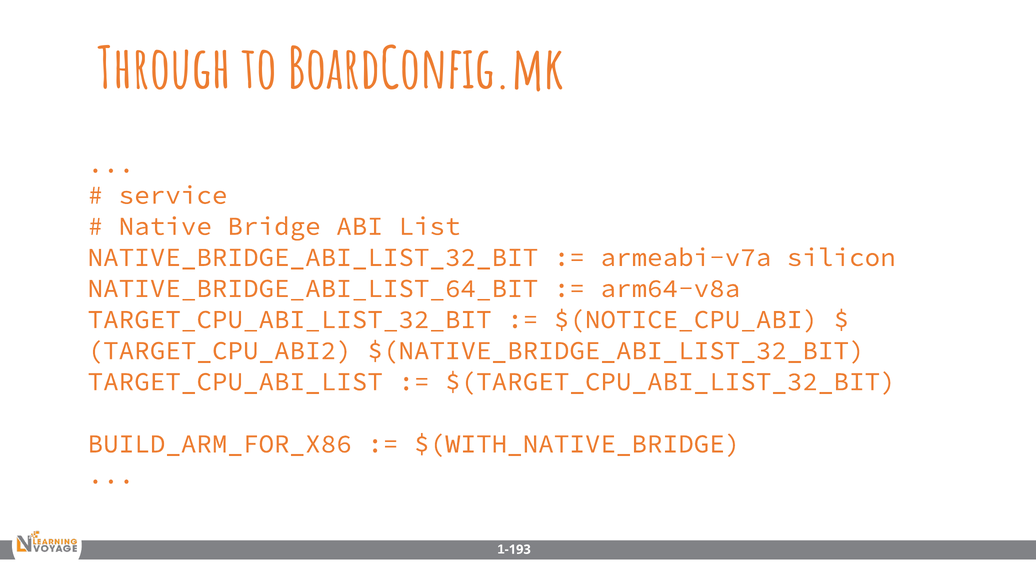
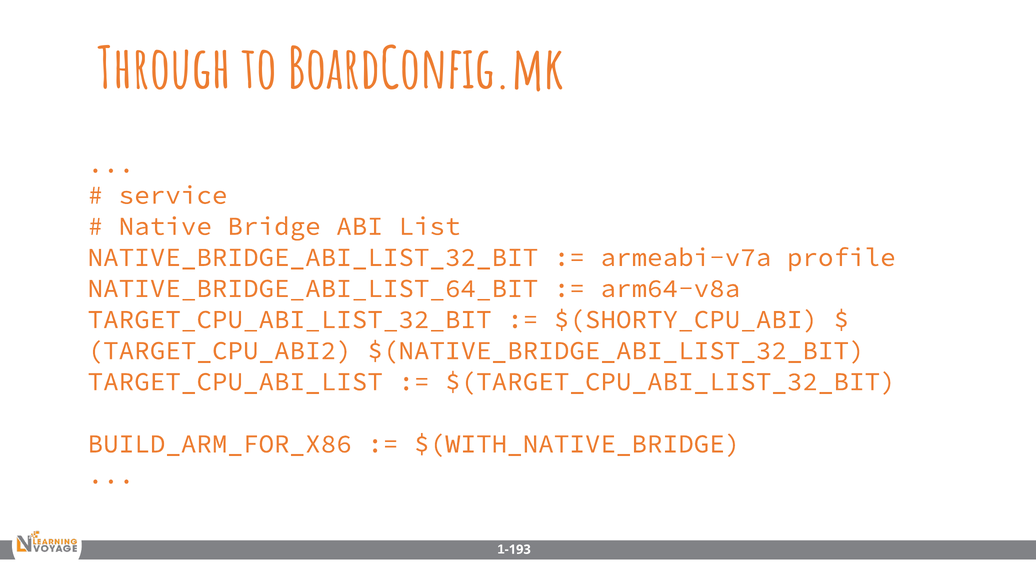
silicon: silicon -> profile (841, 257)
$(NOTICE_CPU_ABI: $(NOTICE_CPU_ABI -> $(SHORTY_CPU_ABI (686, 319)
